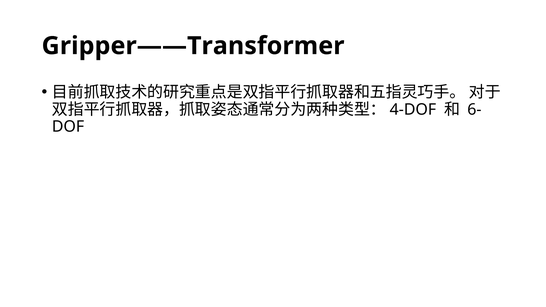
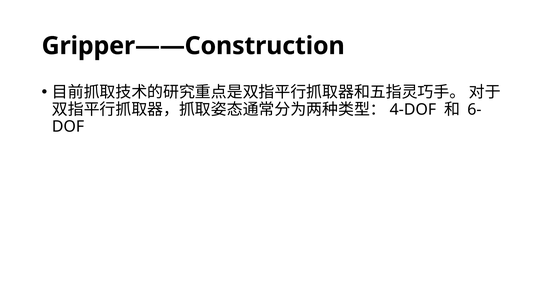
Gripper——Transformer: Gripper——Transformer -> Gripper——Construction (193, 46)
